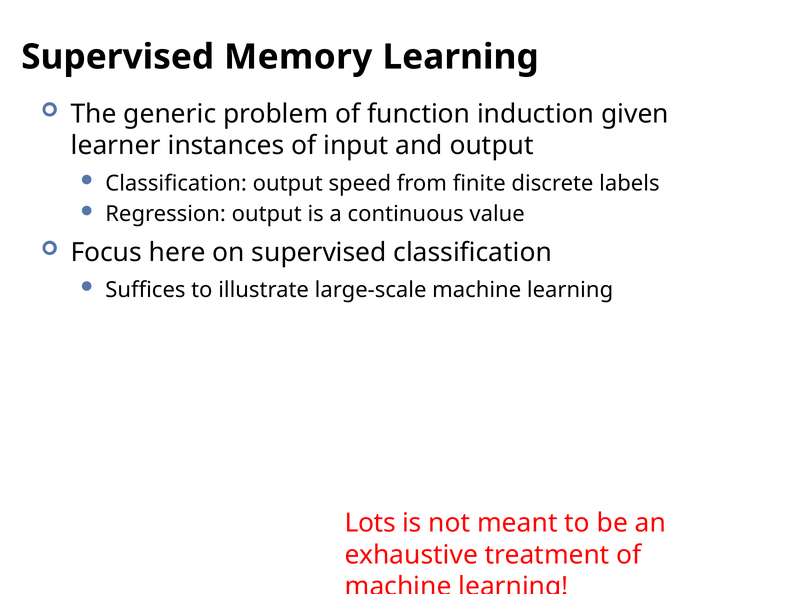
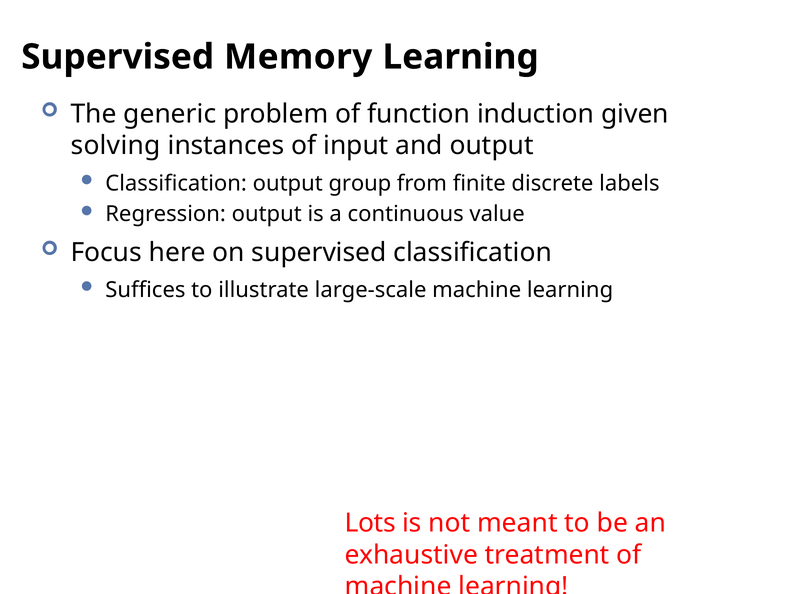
learner: learner -> solving (116, 146)
speed: speed -> group (360, 184)
